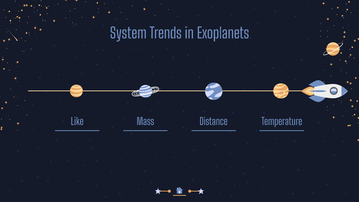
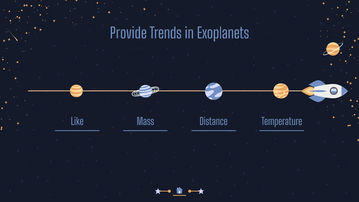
System: System -> Provide (128, 33)
